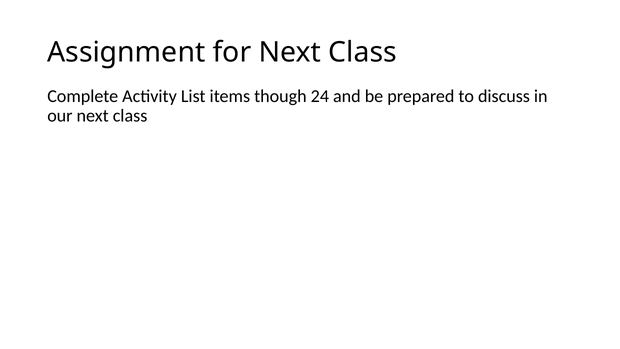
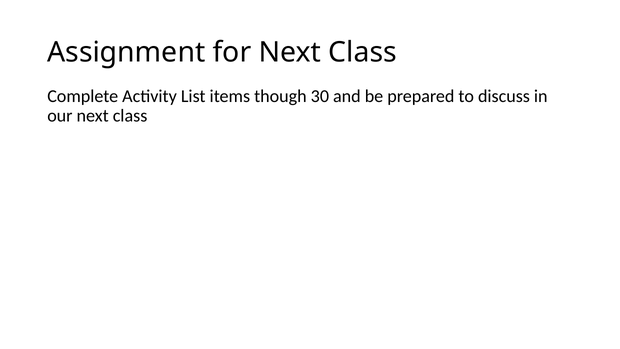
24: 24 -> 30 (320, 96)
